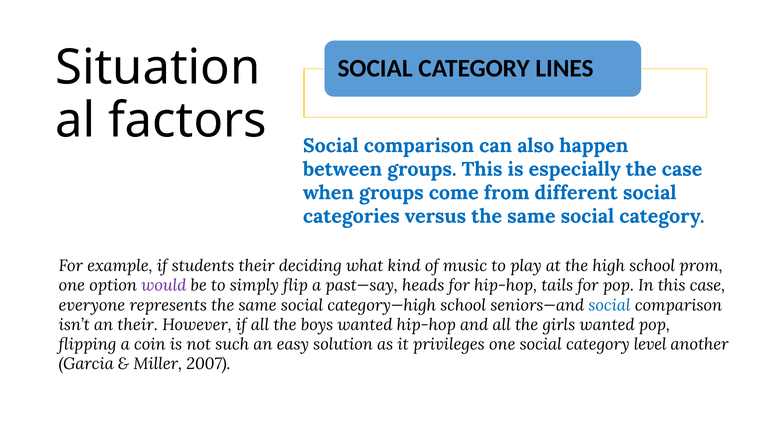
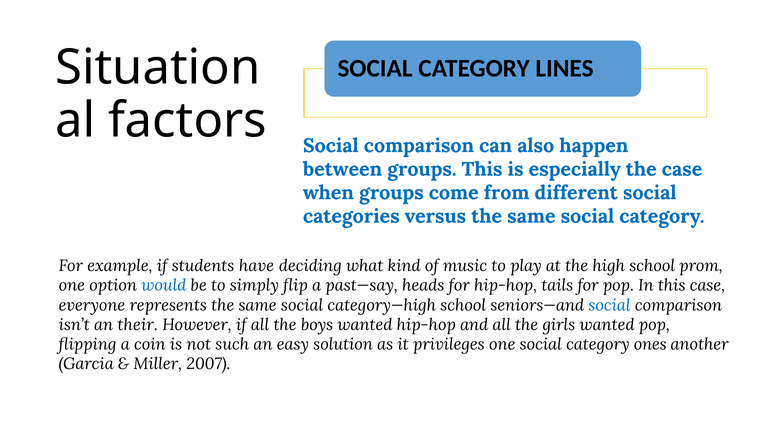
students their: their -> have (257, 266)
would colour: purple -> blue (164, 286)
level: level -> ones (650, 344)
